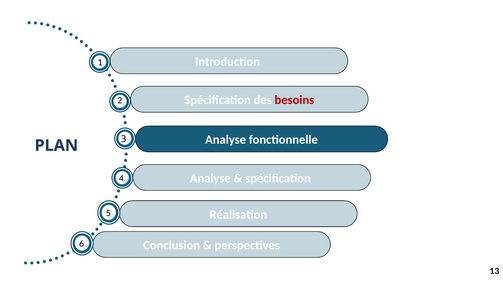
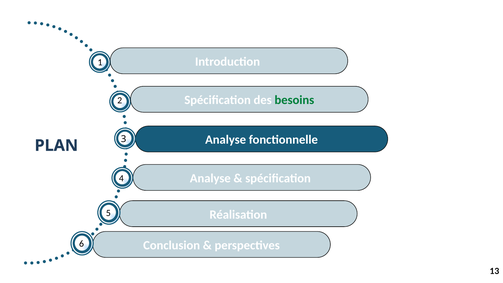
besoins colour: red -> green (294, 100)
